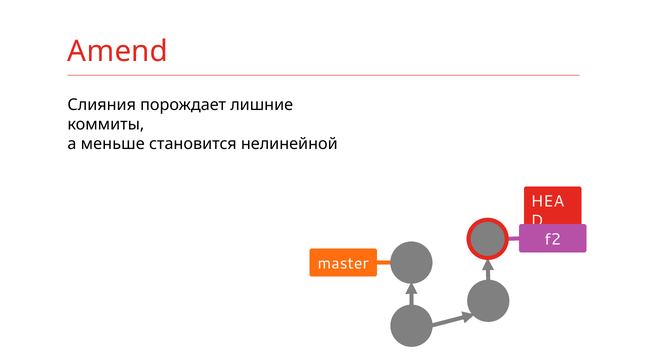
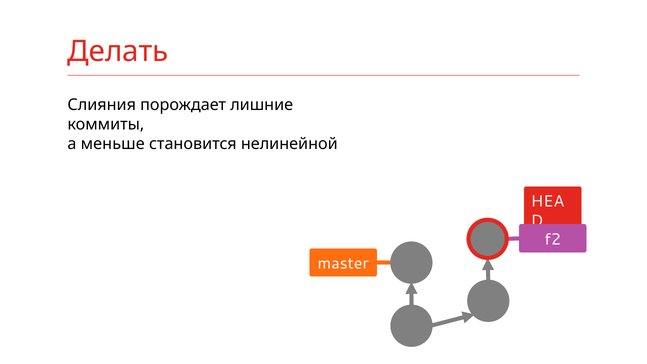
Amend: Amend -> Делать (118, 52)
